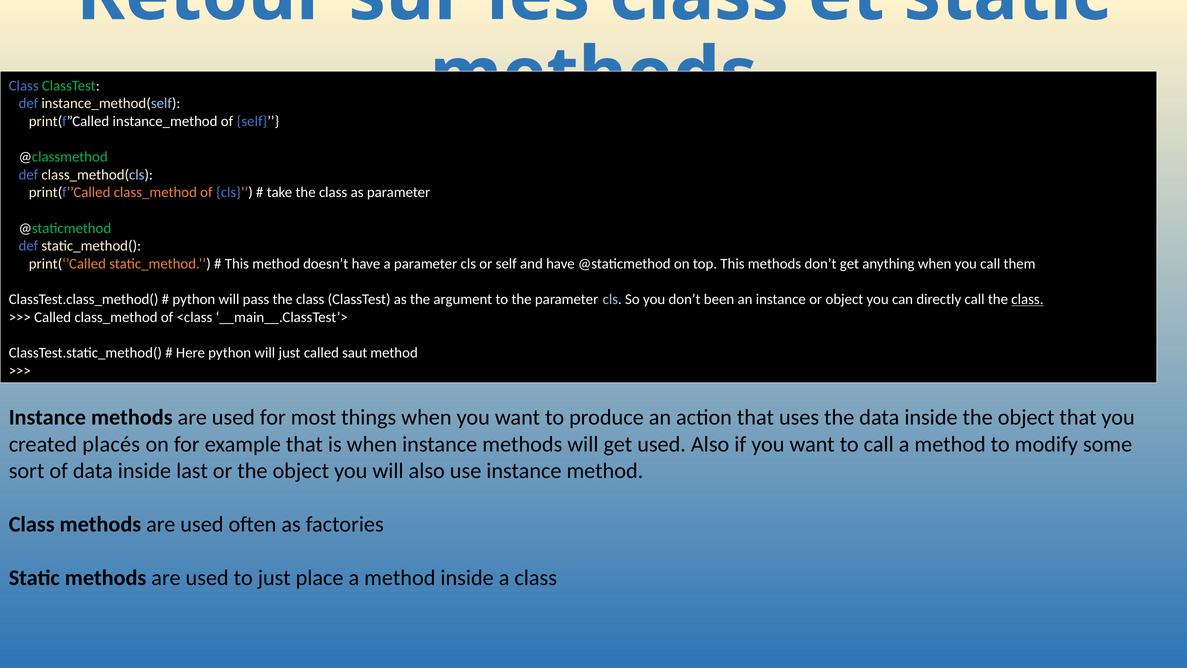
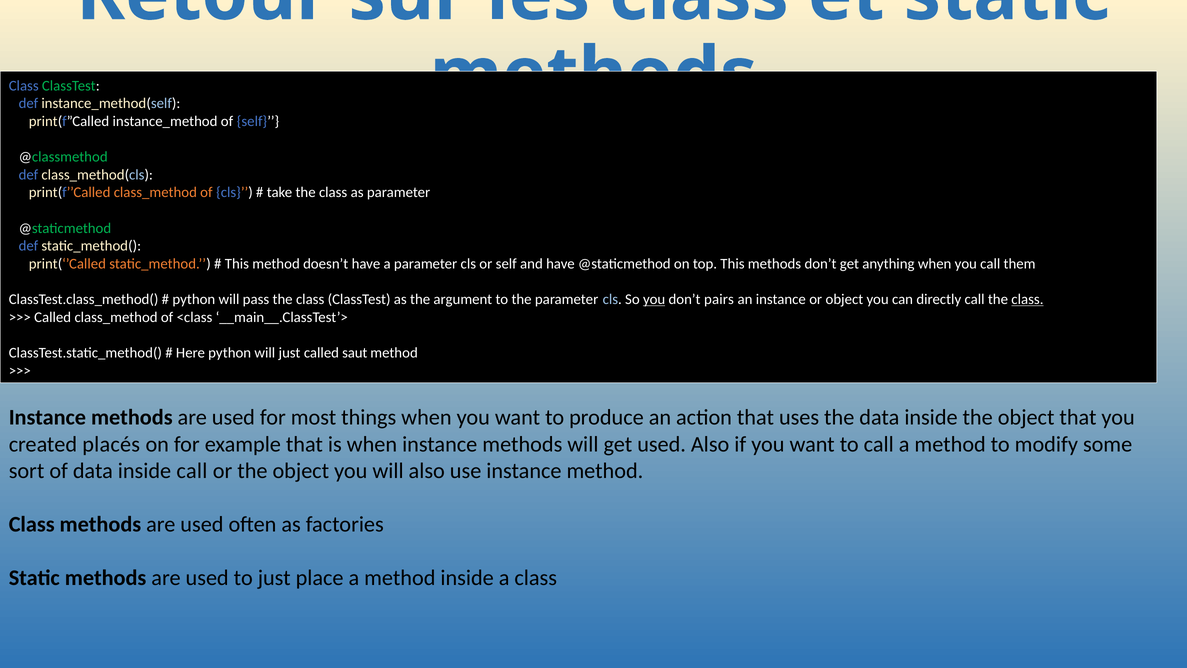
you underline: none -> present (654, 299)
been: been -> pairs (719, 299)
inside last: last -> call (192, 471)
